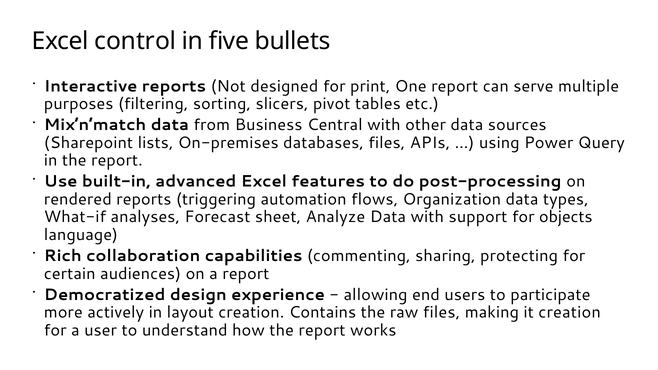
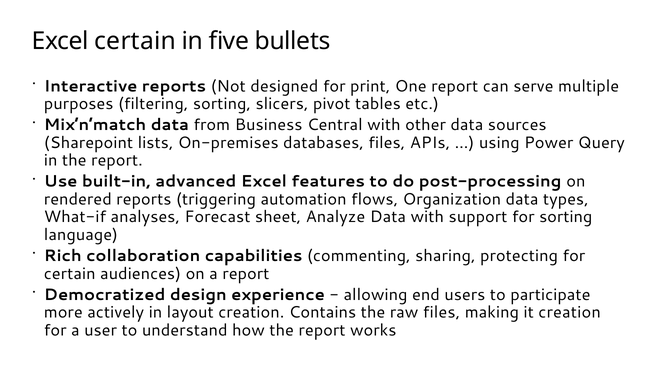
Excel control: control -> certain (135, 41)
for objects: objects -> sorting (566, 217)
